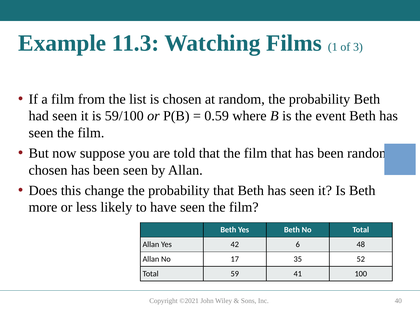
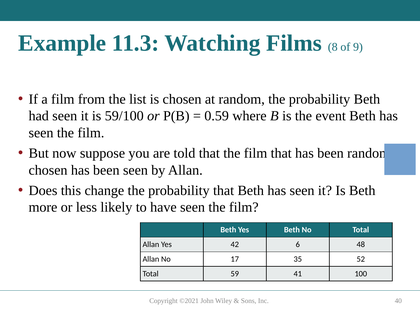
1: 1 -> 8 (333, 47)
3: 3 -> 9 (358, 47)
